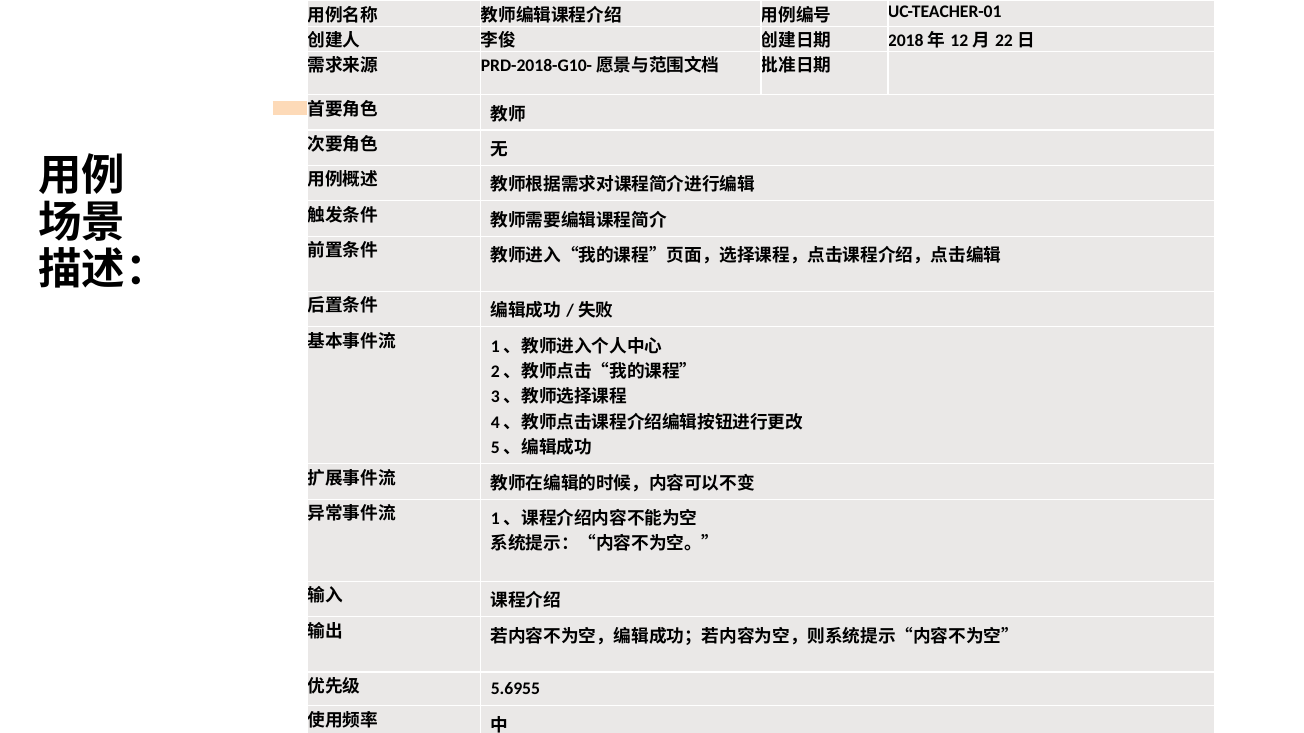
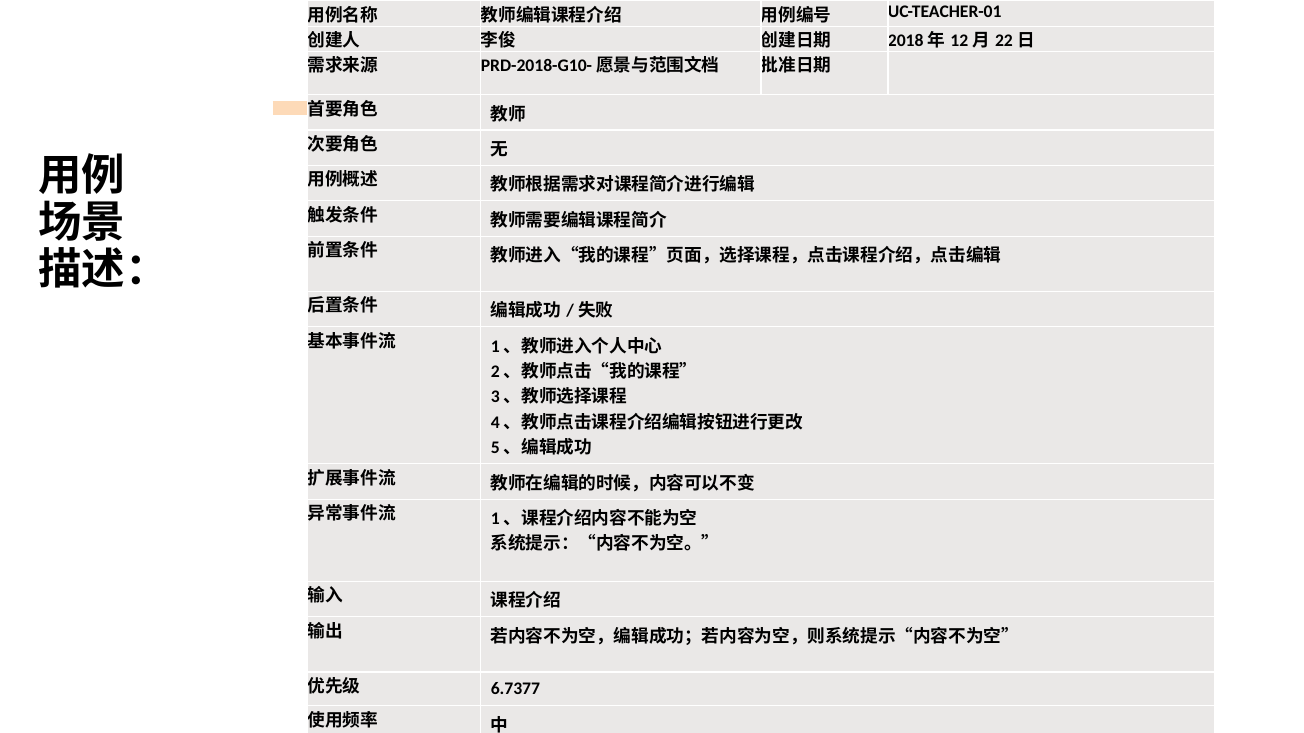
5.6955: 5.6955 -> 6.7377 (515, 690)
